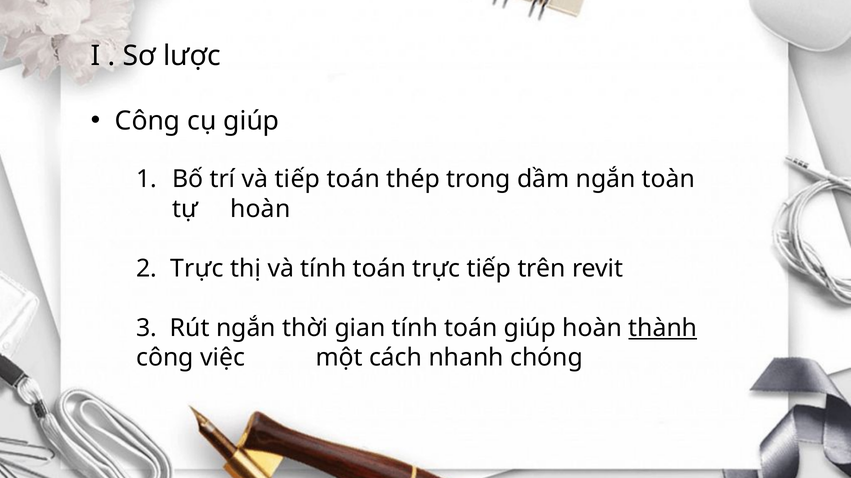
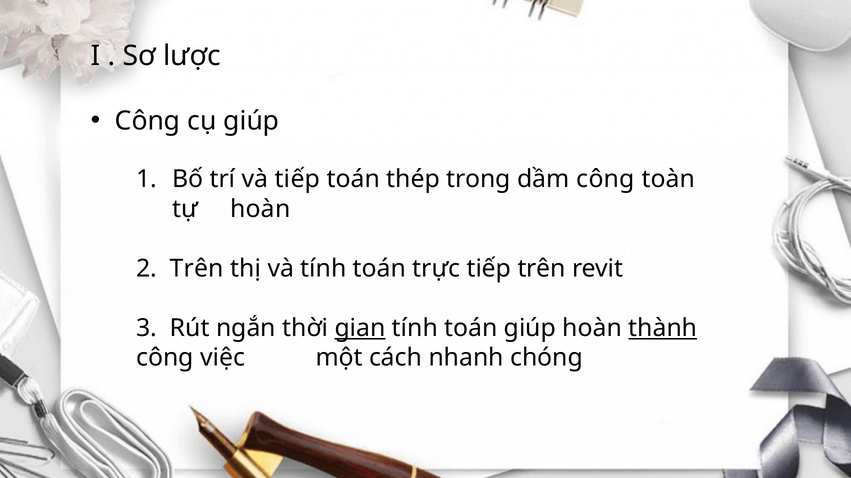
dầm ngắn: ngắn -> công (605, 179)
2 Trực: Trực -> Trên (197, 269)
gian underline: none -> present (360, 328)
